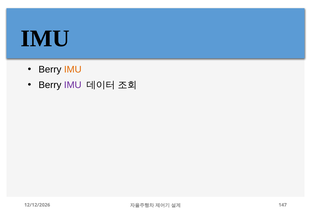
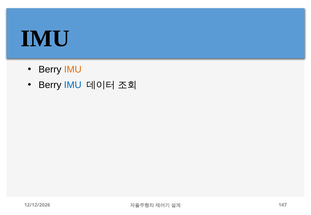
IMU colour: purple -> blue (73, 85)
